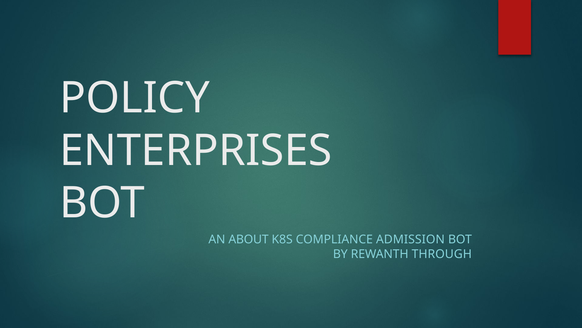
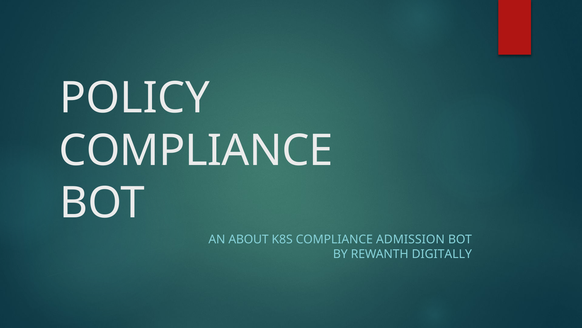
ENTERPRISES: ENTERPRISES -> COMPLIANCE (196, 150)
THROUGH: THROUGH -> DIGITALLY (442, 254)
